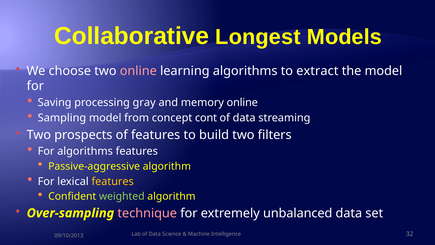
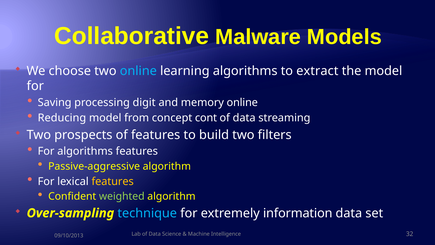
Longest: Longest -> Malware (258, 37)
online colour: pink -> light blue (138, 71)
gray: gray -> digit (144, 102)
Sampling: Sampling -> Reducing (62, 118)
technique colour: pink -> light blue (147, 213)
unbalanced: unbalanced -> information (298, 213)
